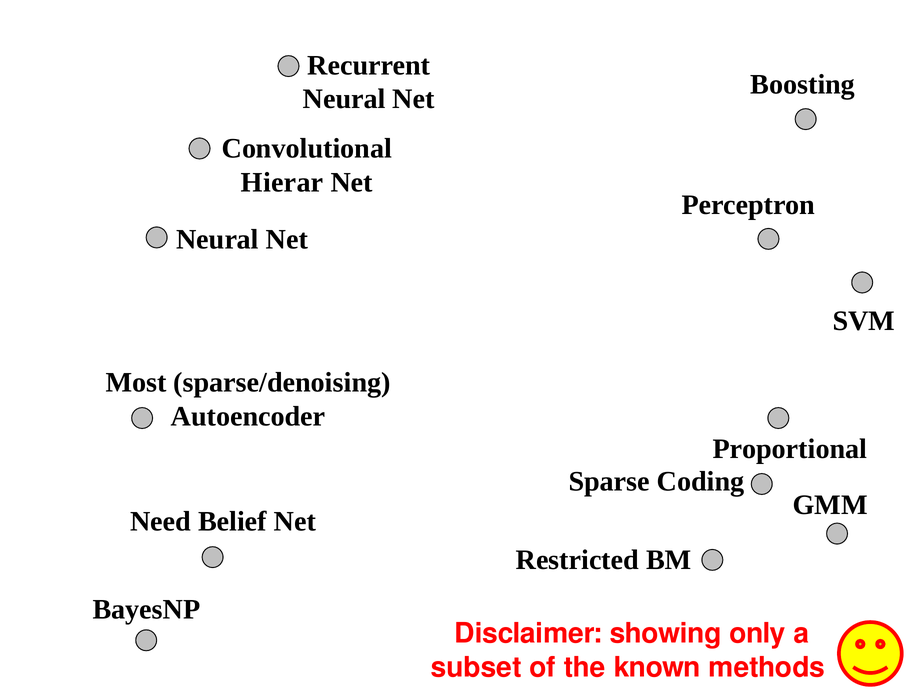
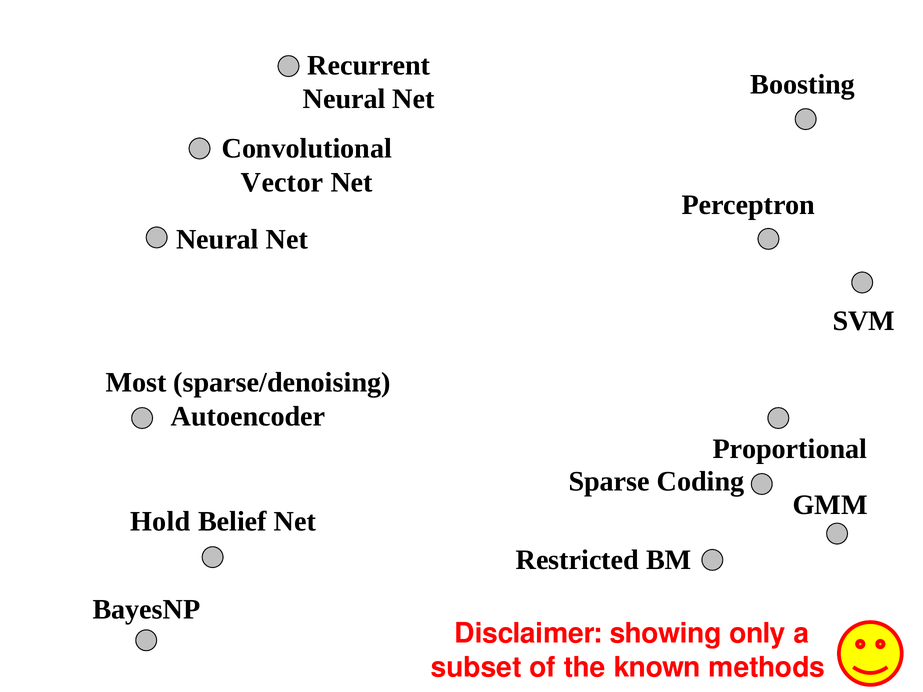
Hierar: Hierar -> Vector (282, 183)
Need: Need -> Hold (160, 521)
